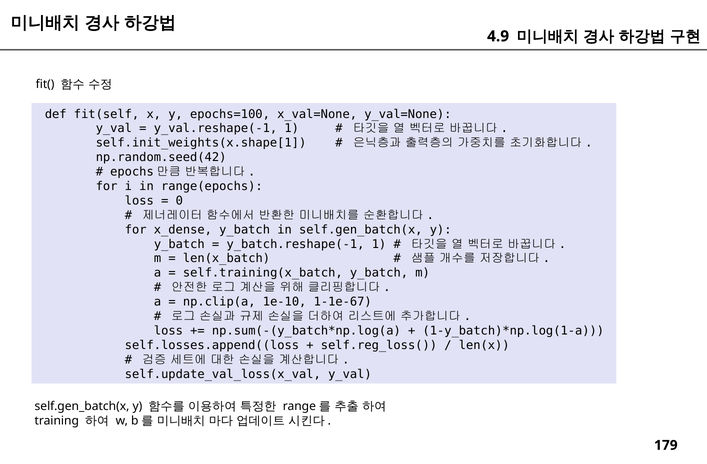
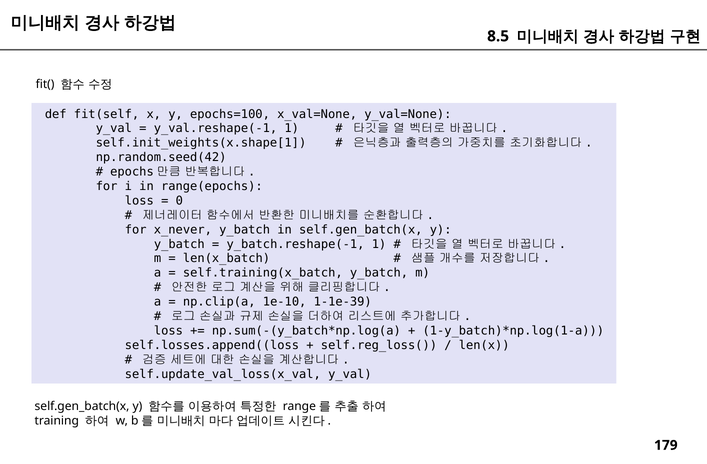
4.9: 4.9 -> 8.5 (498, 36)
x_dense: x_dense -> x_never (183, 230)
1-1e-67: 1-1e-67 -> 1-1e-39 (343, 302)
